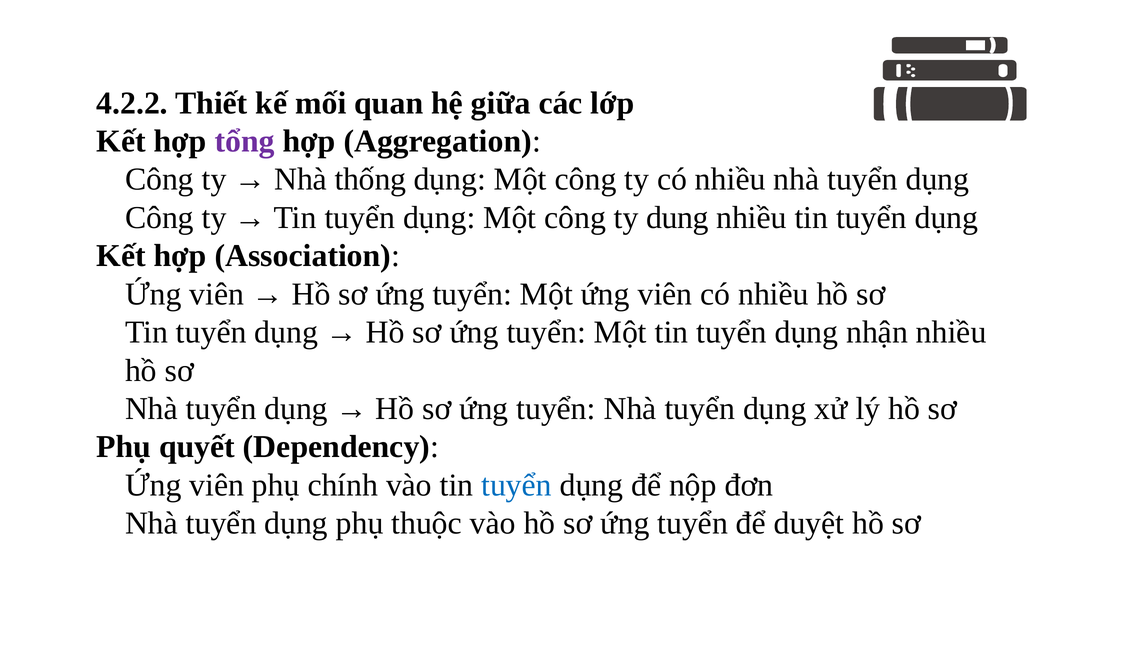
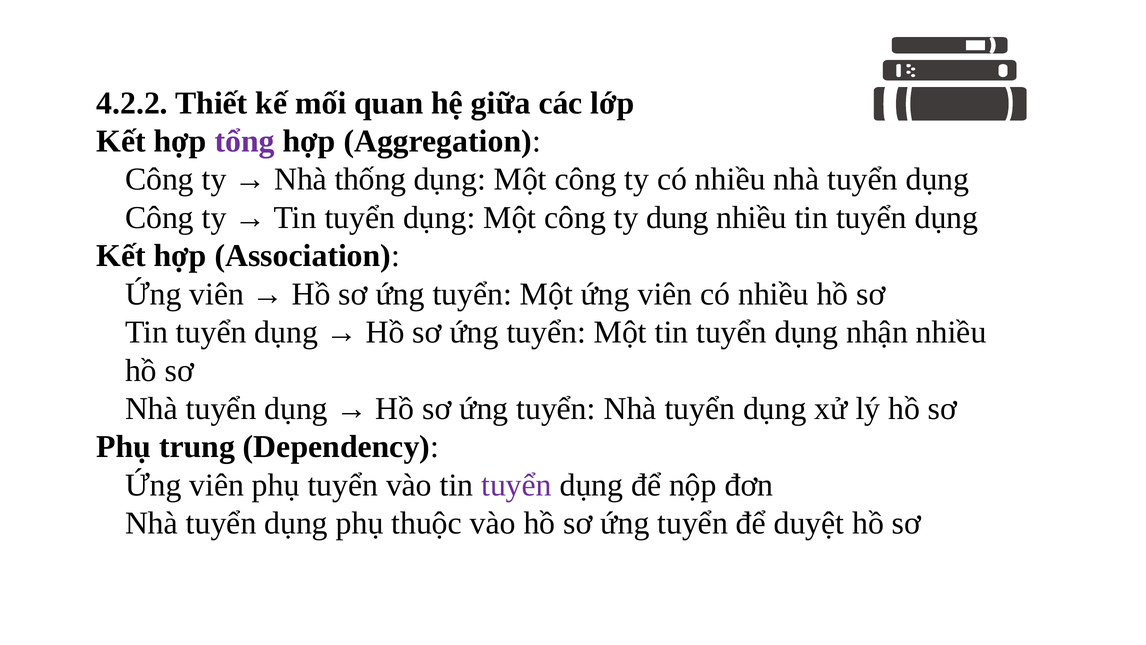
quyết: quyết -> trung (197, 447)
phụ chính: chính -> tuyển (343, 485)
tuyển colour: blue -> purple (517, 485)
